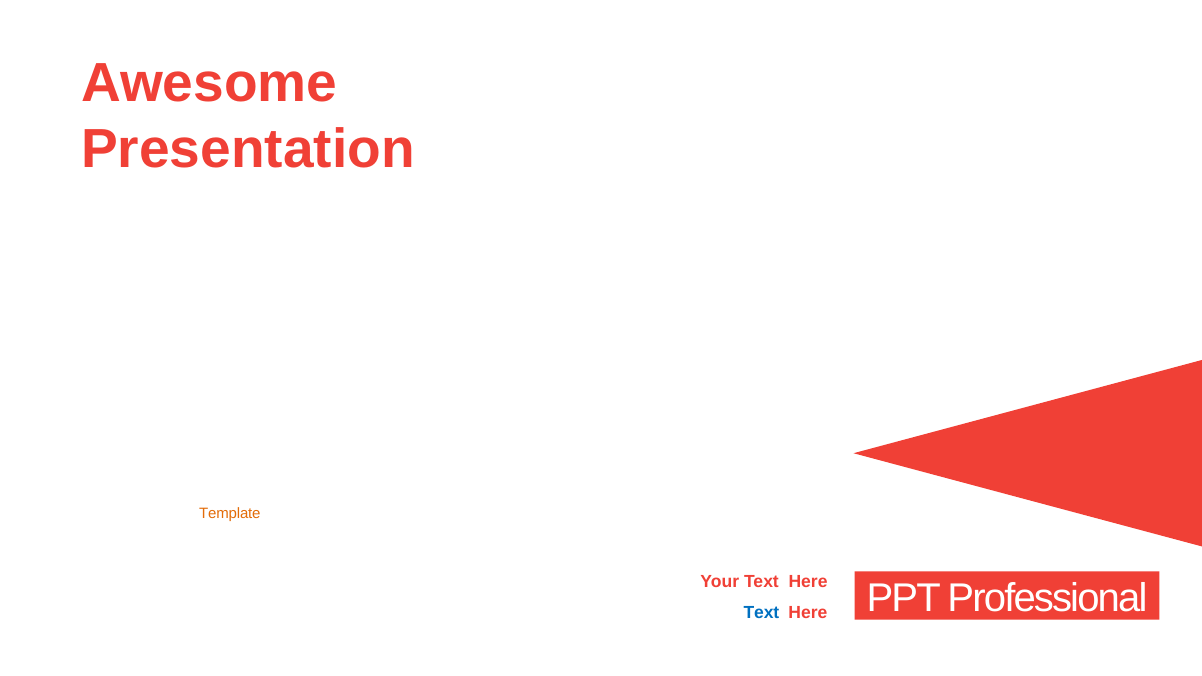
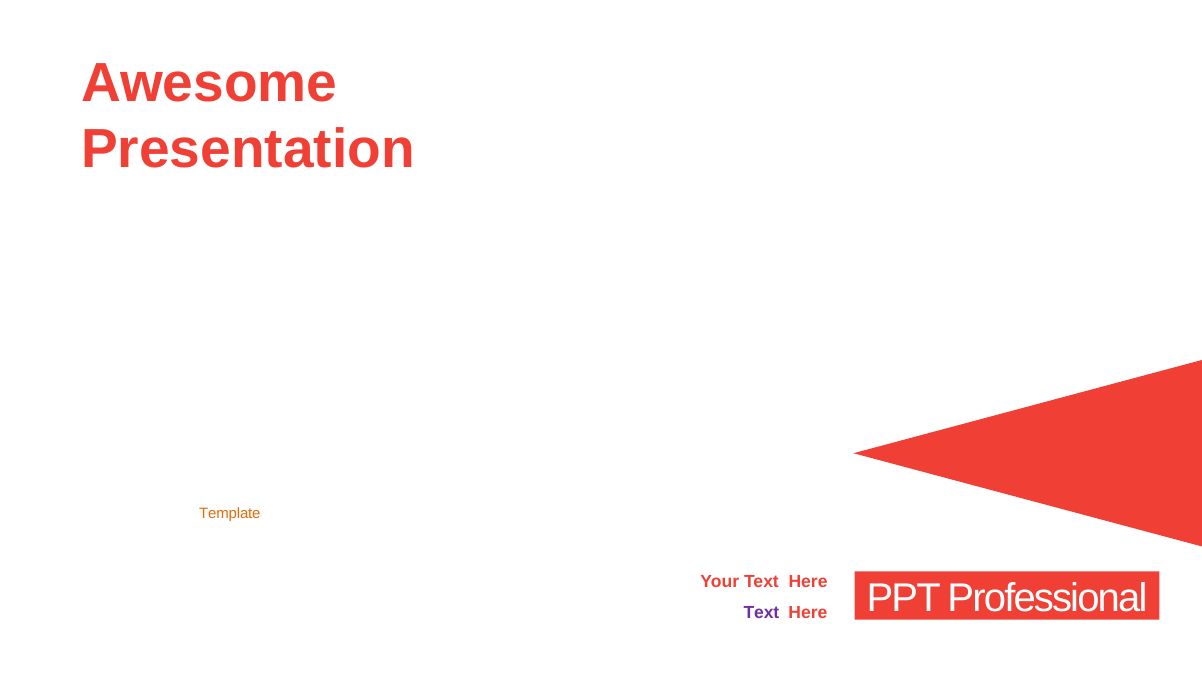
Text colour: blue -> purple (761, 613)
